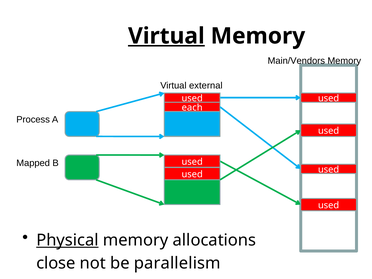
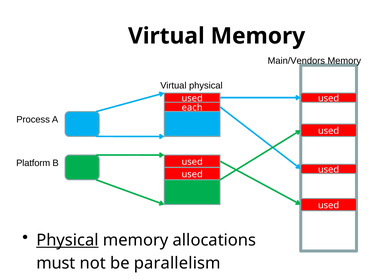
Virtual underline: present -> none (166, 36)
Virtual external: external -> physical (206, 86)
Mapped: Mapped -> Platform (33, 163)
close: close -> must (56, 263)
